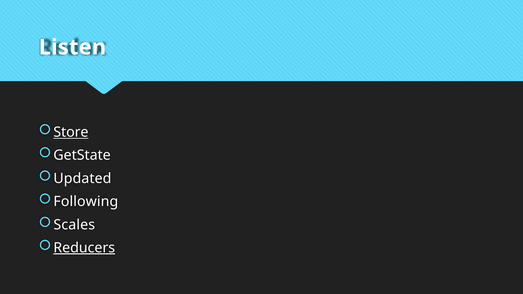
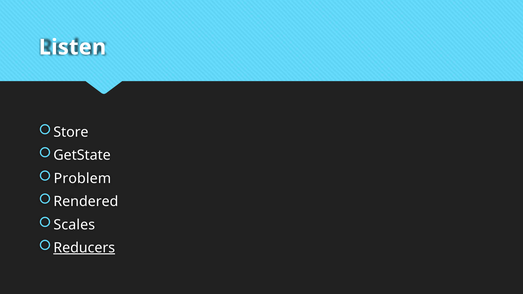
Store underline: present -> none (71, 132)
Updated: Updated -> Problem (82, 179)
Following: Following -> Rendered (86, 202)
